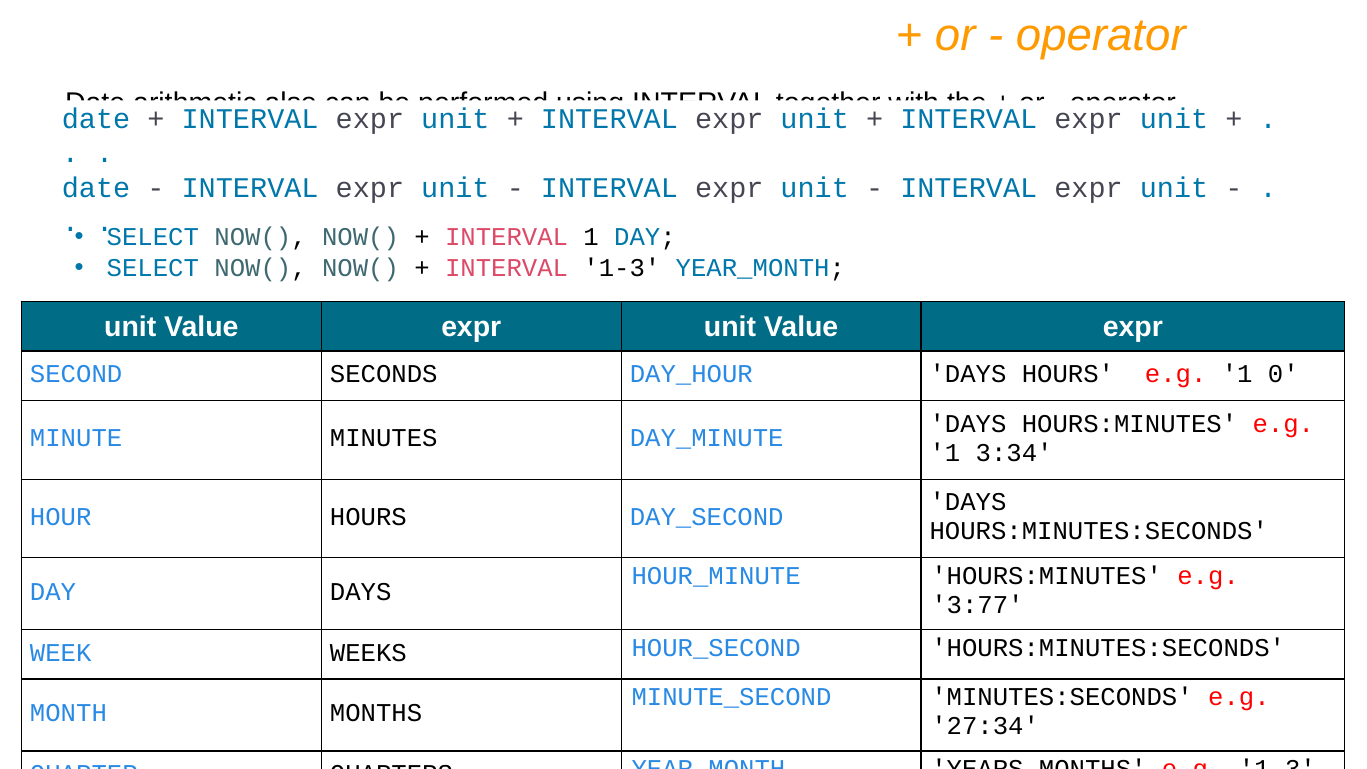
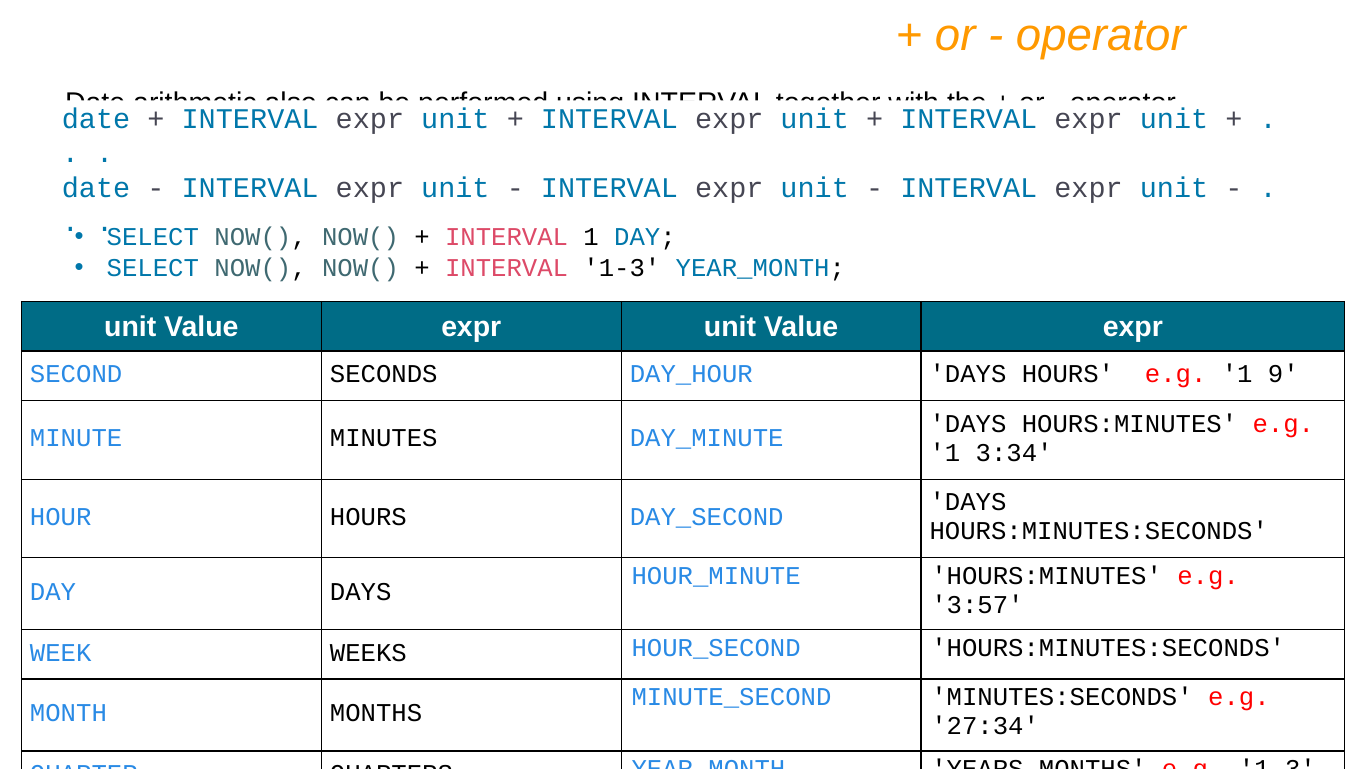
0: 0 -> 9 (1283, 374)
3:77: 3:77 -> 3:57 (977, 605)
